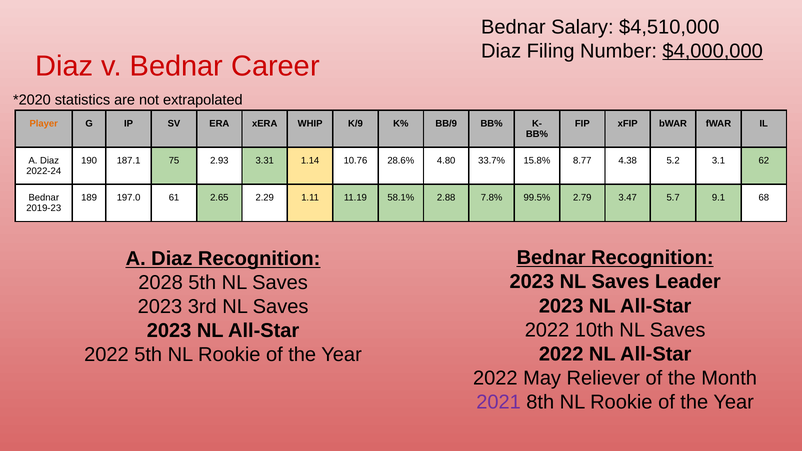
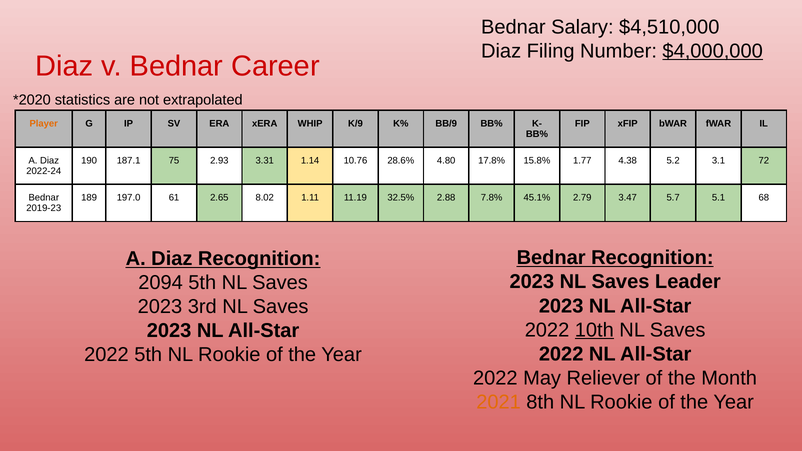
33.7%: 33.7% -> 17.8% (492, 161)
8.77: 8.77 -> 1.77 (582, 161)
62: 62 -> 72 (764, 161)
2.29: 2.29 -> 8.02 (265, 198)
58.1%: 58.1% -> 32.5% (401, 198)
99.5%: 99.5% -> 45.1% (537, 198)
9.1: 9.1 -> 5.1 (718, 198)
2028: 2028 -> 2094 (161, 283)
10th underline: none -> present (594, 330)
2021 colour: purple -> orange (499, 402)
